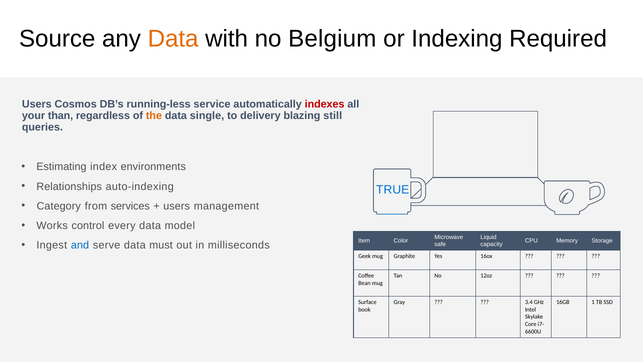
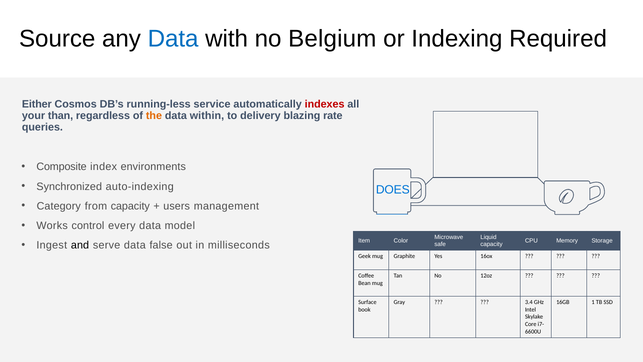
Data colour: orange -> blue (173, 39)
Users: Users -> Either (37, 104)
single: single -> within (207, 116)
still: still -> rate (333, 116)
Estimating: Estimating -> Composite (62, 167)
Relationships: Relationships -> Synchronized (69, 186)
TRUE: TRUE -> DOES (393, 190)
from services: services -> capacity (130, 206)
and colour: blue -> black (80, 245)
must: must -> false (161, 245)
